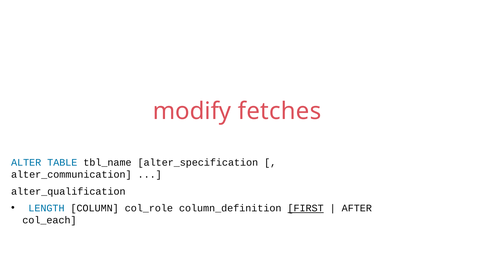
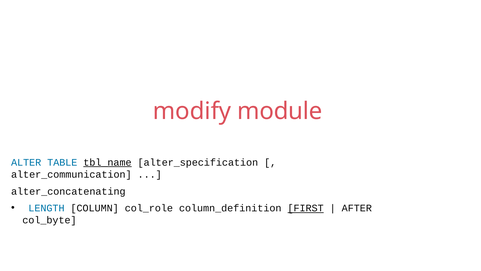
fetches: fetches -> module (280, 111)
tbl_name underline: none -> present (107, 162)
alter_qualification: alter_qualification -> alter_concatenating (68, 191)
col_each: col_each -> col_byte (49, 220)
